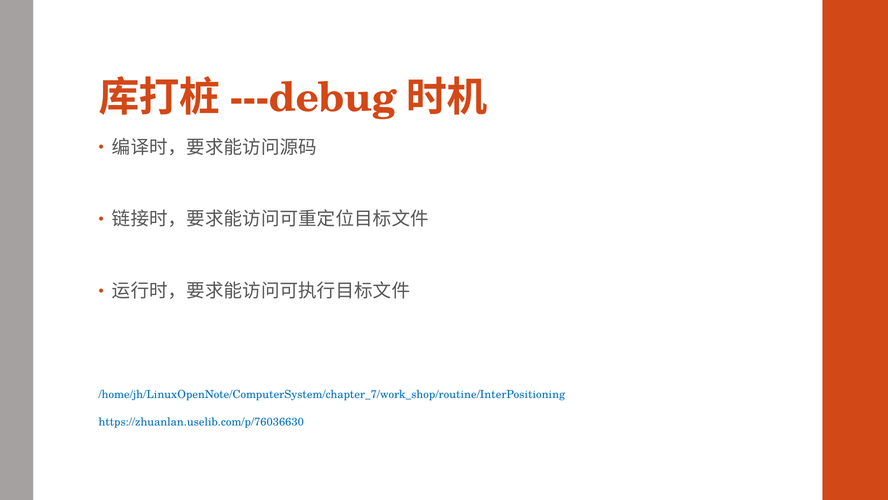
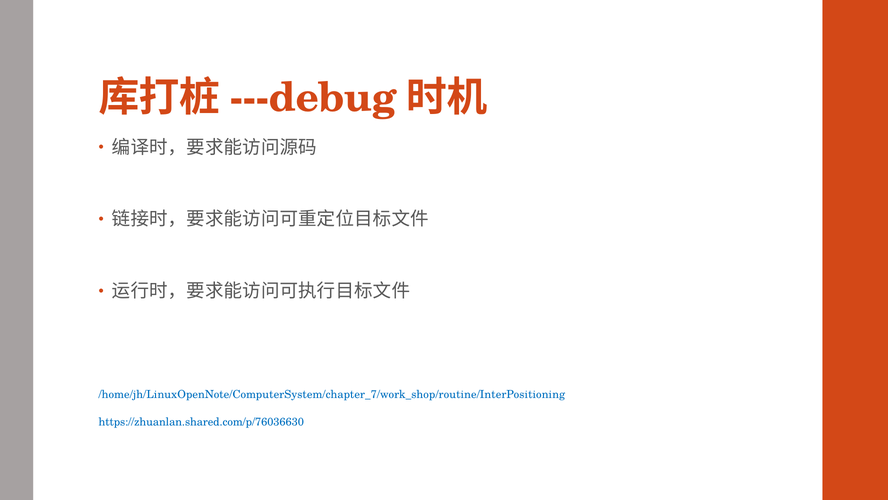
https://zhuanlan.uselib.com/p/76036630: https://zhuanlan.uselib.com/p/76036630 -> https://zhuanlan.shared.com/p/76036630 (201, 422)
